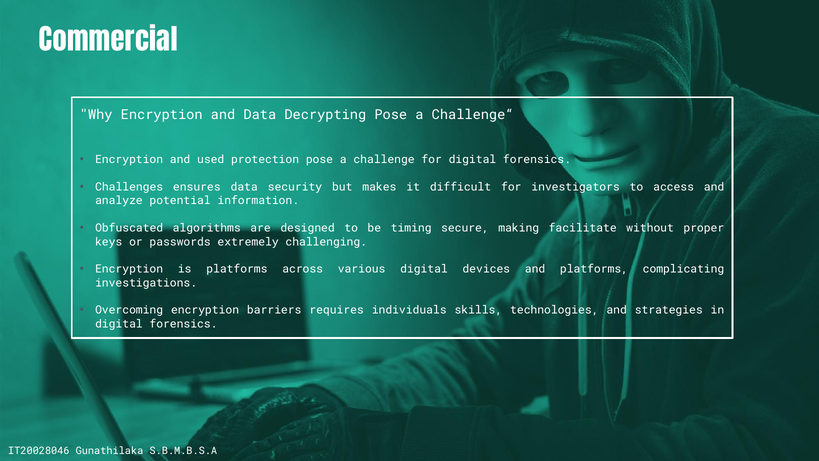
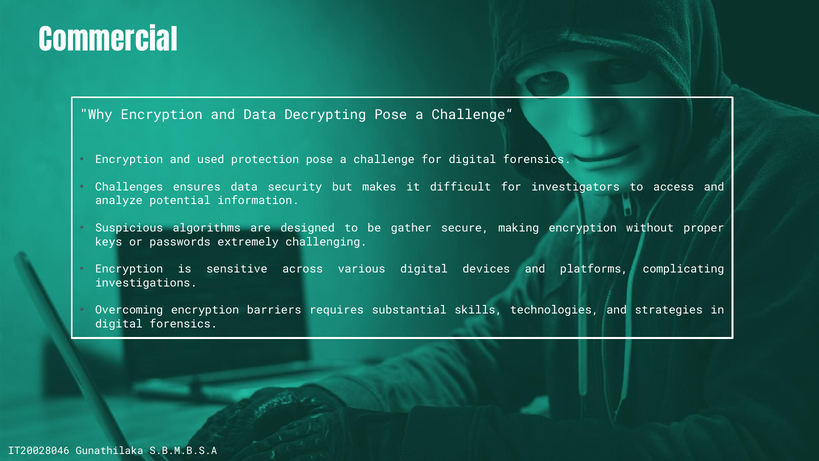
Obfuscated: Obfuscated -> Suspicious (129, 228)
timing: timing -> gather (411, 228)
making facilitate: facilitate -> encryption (583, 228)
is platforms: platforms -> sensitive (237, 269)
individuals: individuals -> substantial (409, 310)
